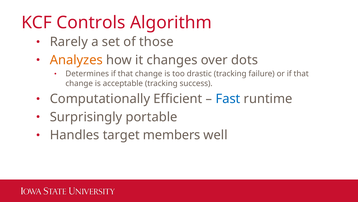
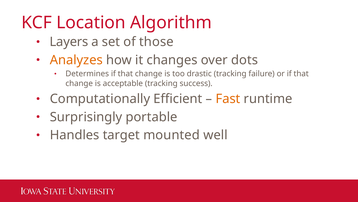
Controls: Controls -> Location (91, 22)
Rarely: Rarely -> Layers (69, 42)
Fast colour: blue -> orange (228, 99)
members: members -> mounted (172, 135)
